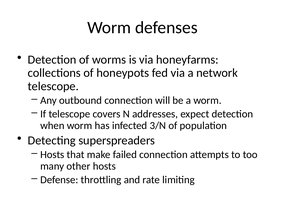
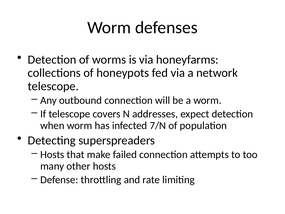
3/N: 3/N -> 7/N (158, 125)
